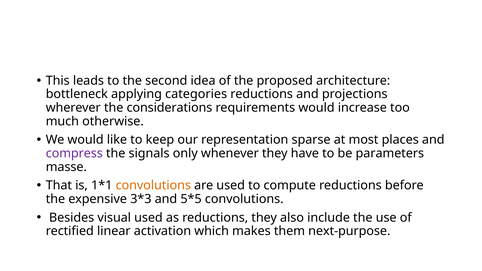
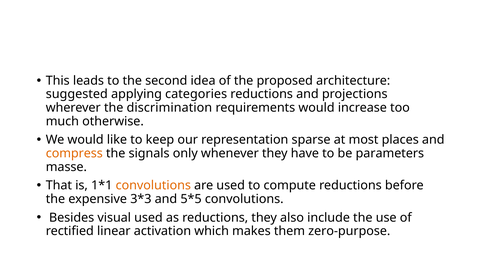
bottleneck: bottleneck -> suggested (77, 94)
considerations: considerations -> discrimination (169, 108)
compress colour: purple -> orange (74, 153)
next-purpose: next-purpose -> zero-purpose (349, 231)
